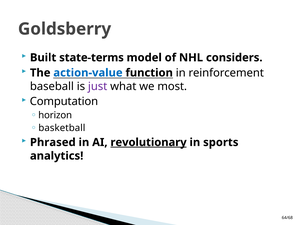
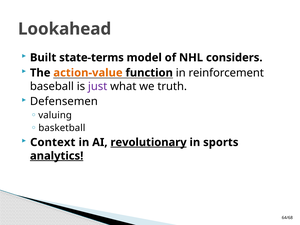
Goldsberry: Goldsberry -> Lookahead (65, 29)
action-value colour: blue -> orange (88, 73)
most: most -> truth (172, 86)
Computation: Computation -> Defensemen (64, 101)
horizon: horizon -> valuing (55, 115)
Phrased: Phrased -> Context (53, 142)
analytics underline: none -> present (57, 156)
